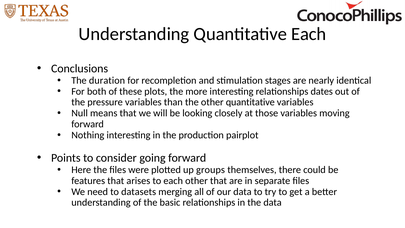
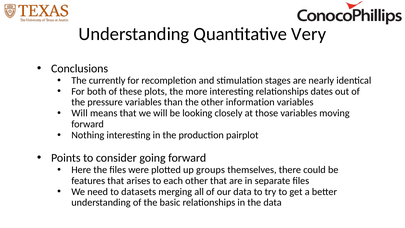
Quantitative Each: Each -> Very (309, 34)
duration: duration -> currently (107, 80)
other quantitative: quantitative -> information (250, 102)
Null: Null -> Will (80, 113)
